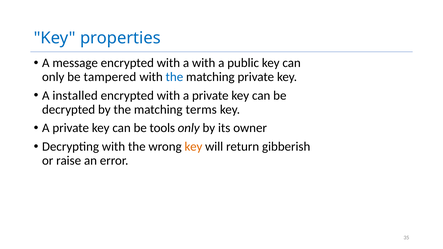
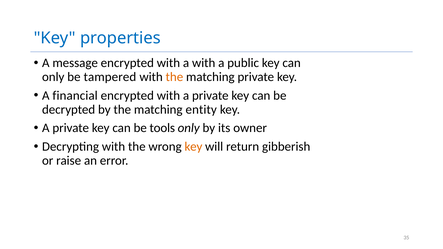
the colour: blue -> orange (174, 77)
installed: installed -> financial (75, 96)
terms: terms -> entity (201, 110)
